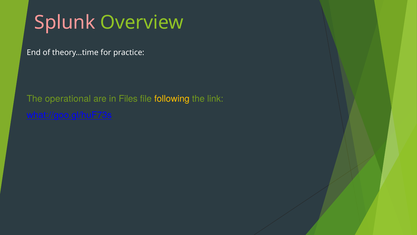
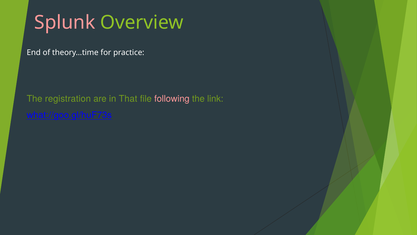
operational: operational -> registration (68, 99)
Files: Files -> That (128, 99)
following colour: yellow -> pink (172, 99)
